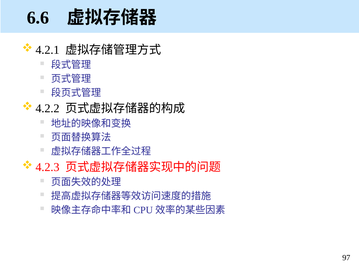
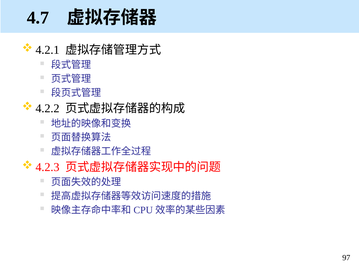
6.6: 6.6 -> 4.7 (38, 18)
